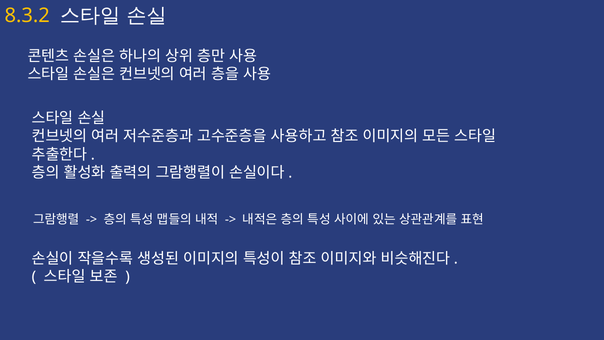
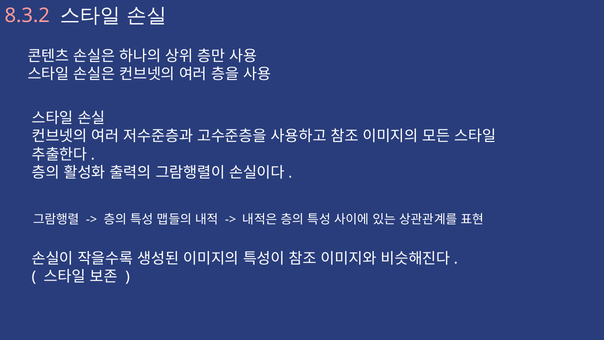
8.3.2 colour: yellow -> pink (27, 16)
